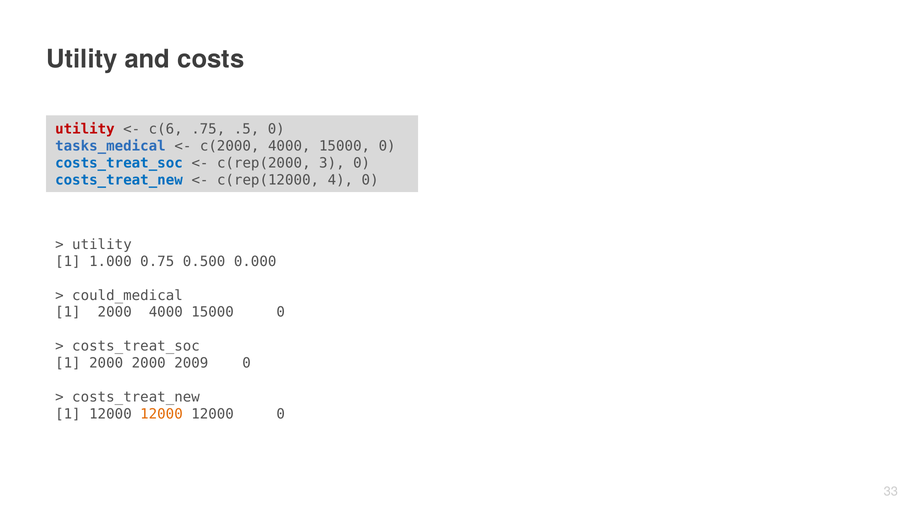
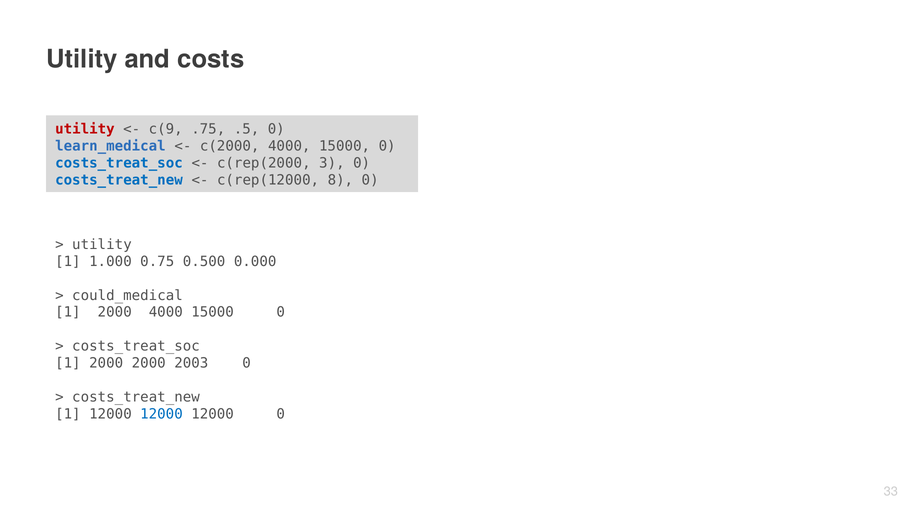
c(6: c(6 -> c(9 (166, 129)
tasks_medical: tasks_medical -> learn_medical (110, 146)
4: 4 -> 8 (340, 180)
2009: 2009 -> 2003 (191, 363)
12000 colour: orange -> blue (161, 414)
